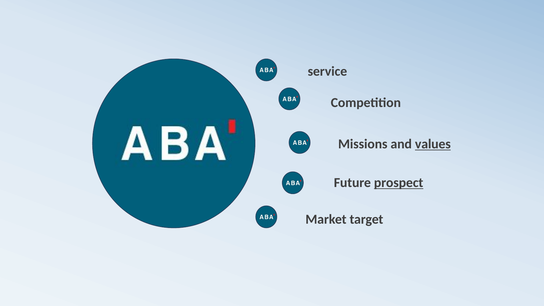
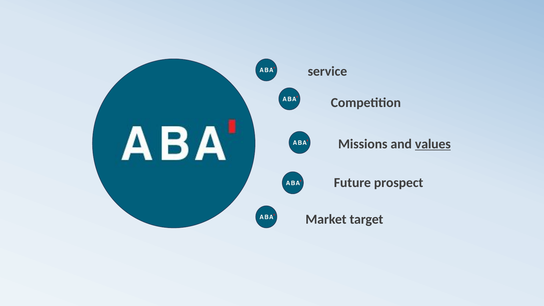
prospect underline: present -> none (399, 183)
